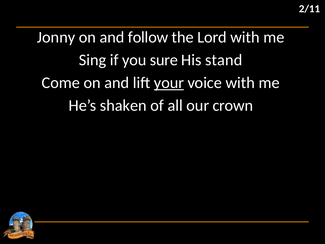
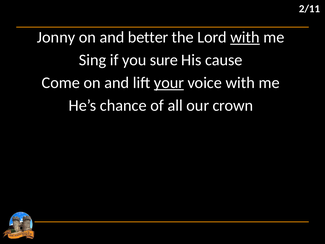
follow: follow -> better (148, 37)
with underline: none -> present (245, 37)
stand: stand -> cause (224, 60)
shaken: shaken -> chance (123, 105)
